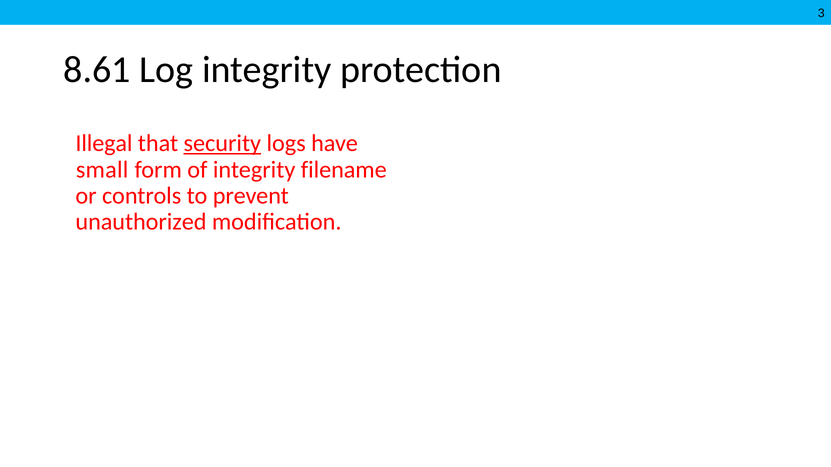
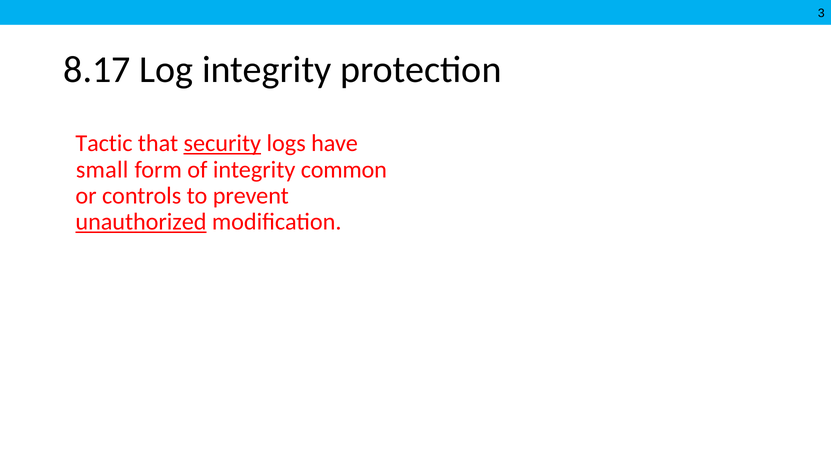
8.61: 8.61 -> 8.17 (97, 70)
Illegal: Illegal -> Tactic (104, 144)
filename: filename -> common (344, 170)
unauthorized underline: none -> present (141, 222)
